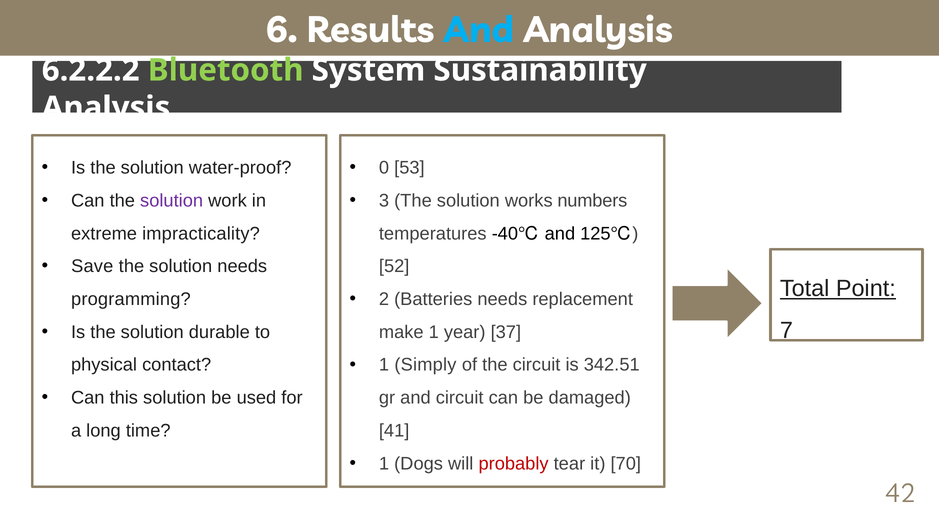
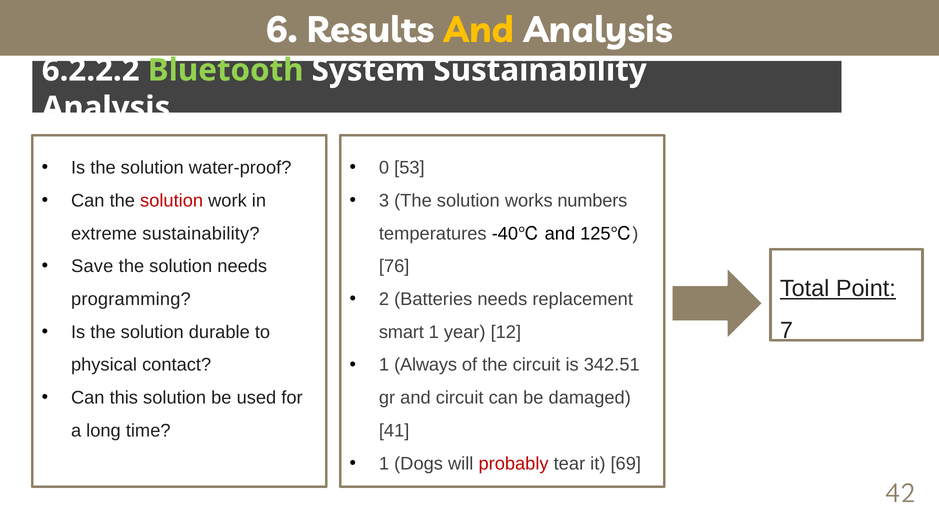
And colour: light blue -> yellow (479, 30)
solution colour: purple -> red (172, 201)
extreme impracticality: impracticality -> sustainability (201, 234)
52: 52 -> 76 (394, 267)
make: make -> smart (401, 332)
37: 37 -> 12 (506, 332)
Simply: Simply -> Always (426, 365)
70: 70 -> 69 (626, 464)
